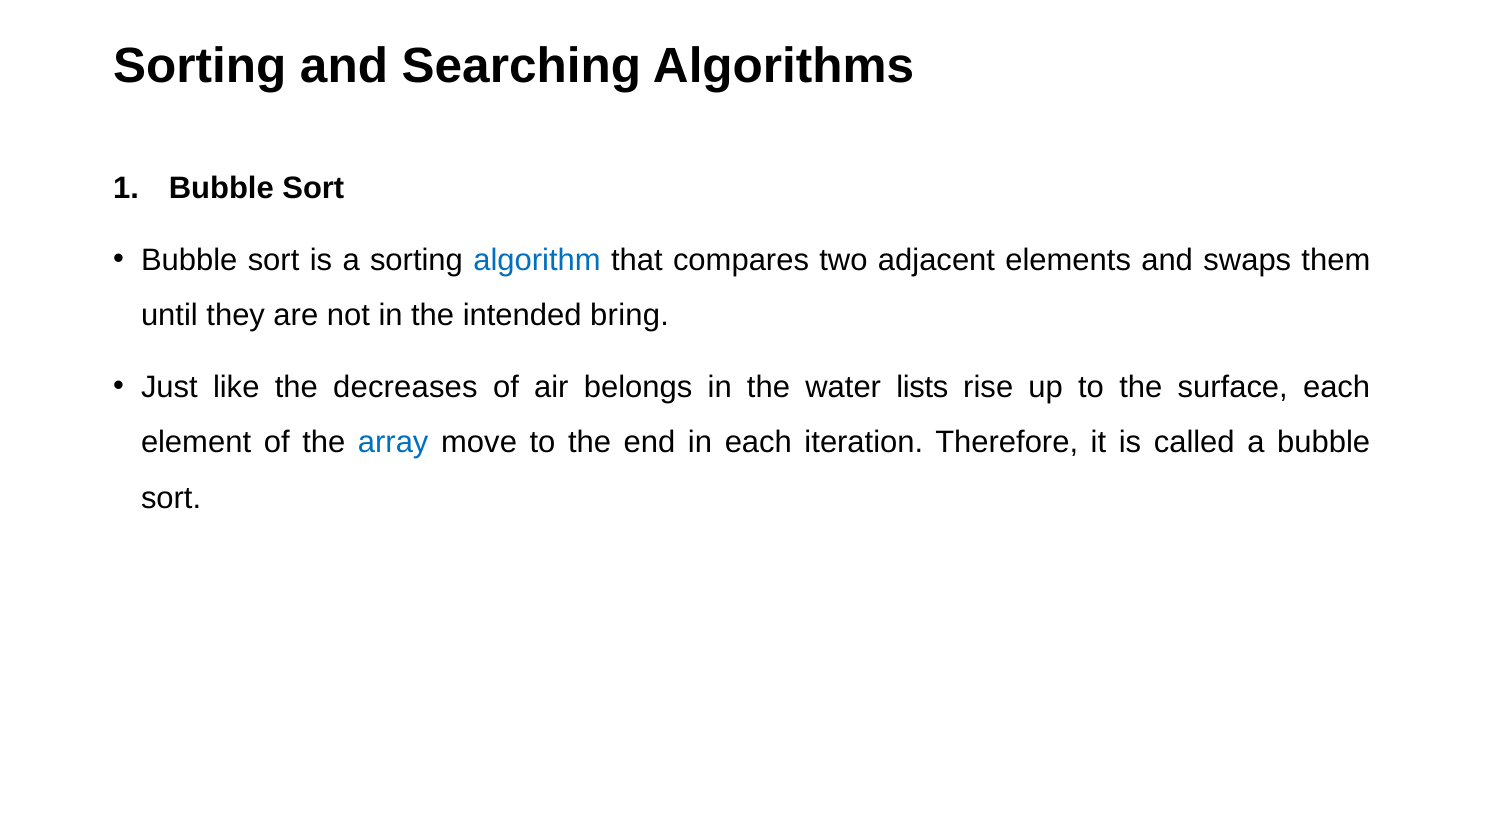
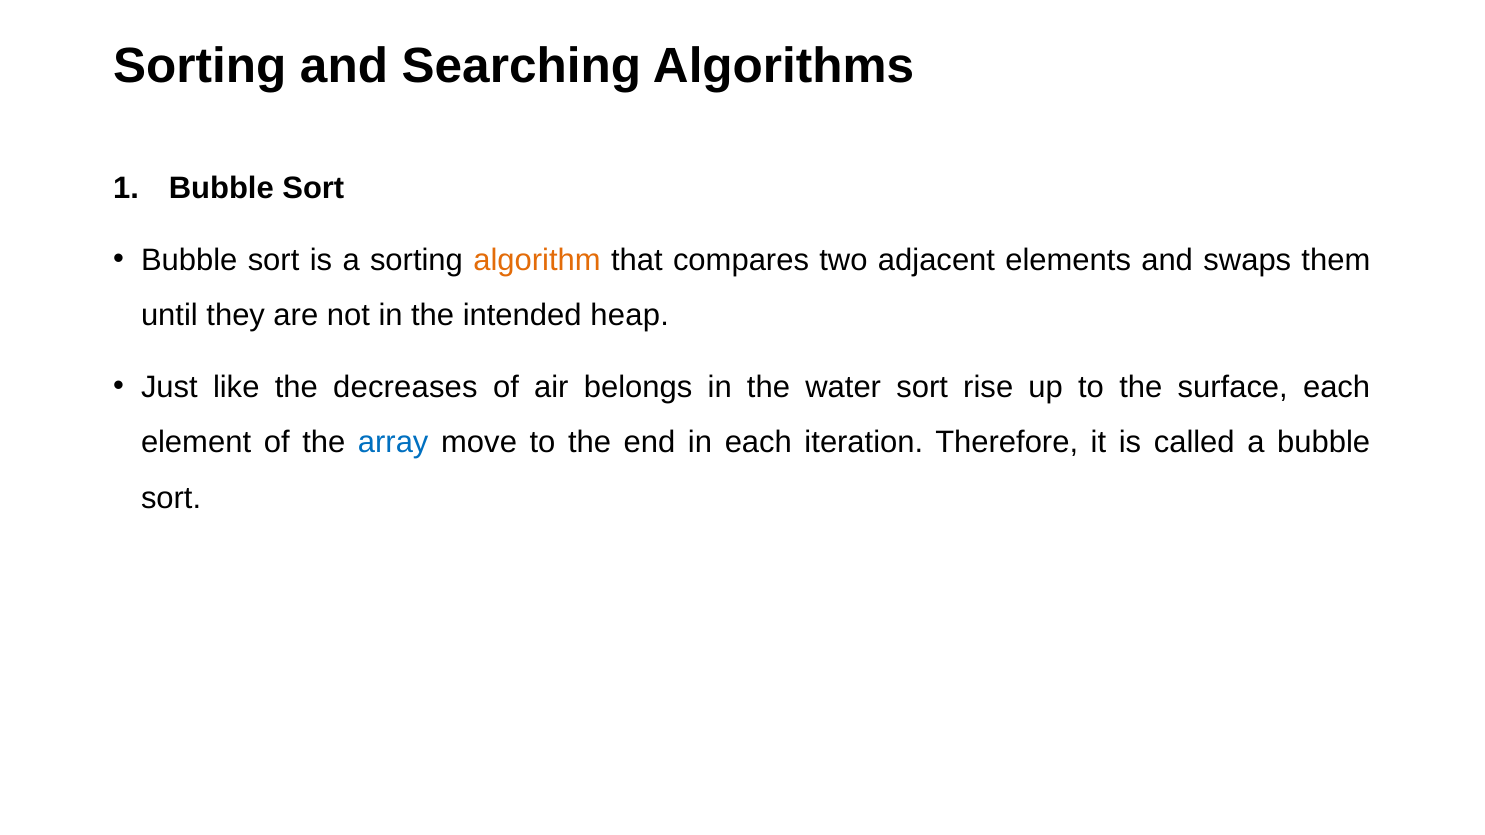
algorithm colour: blue -> orange (537, 260)
bring: bring -> heap (630, 316)
water lists: lists -> sort (922, 387)
